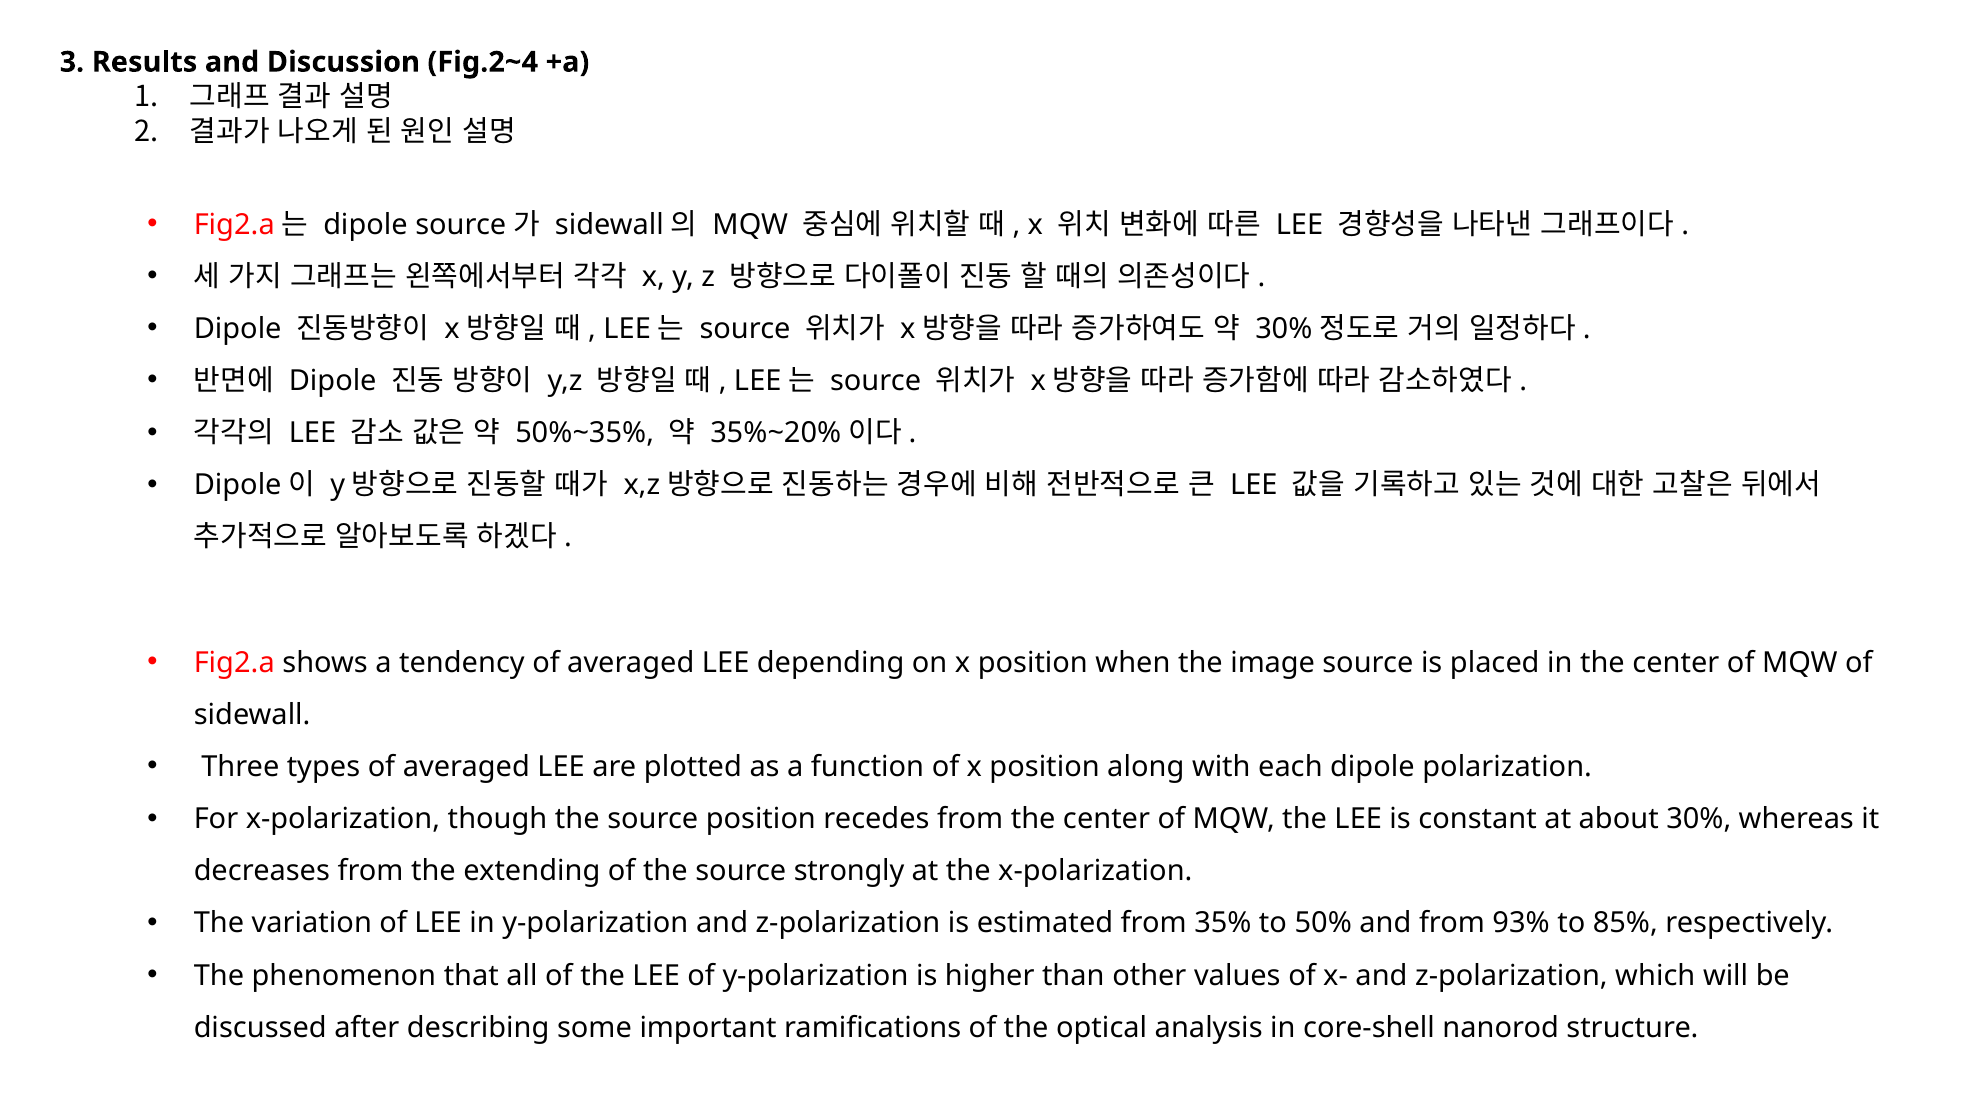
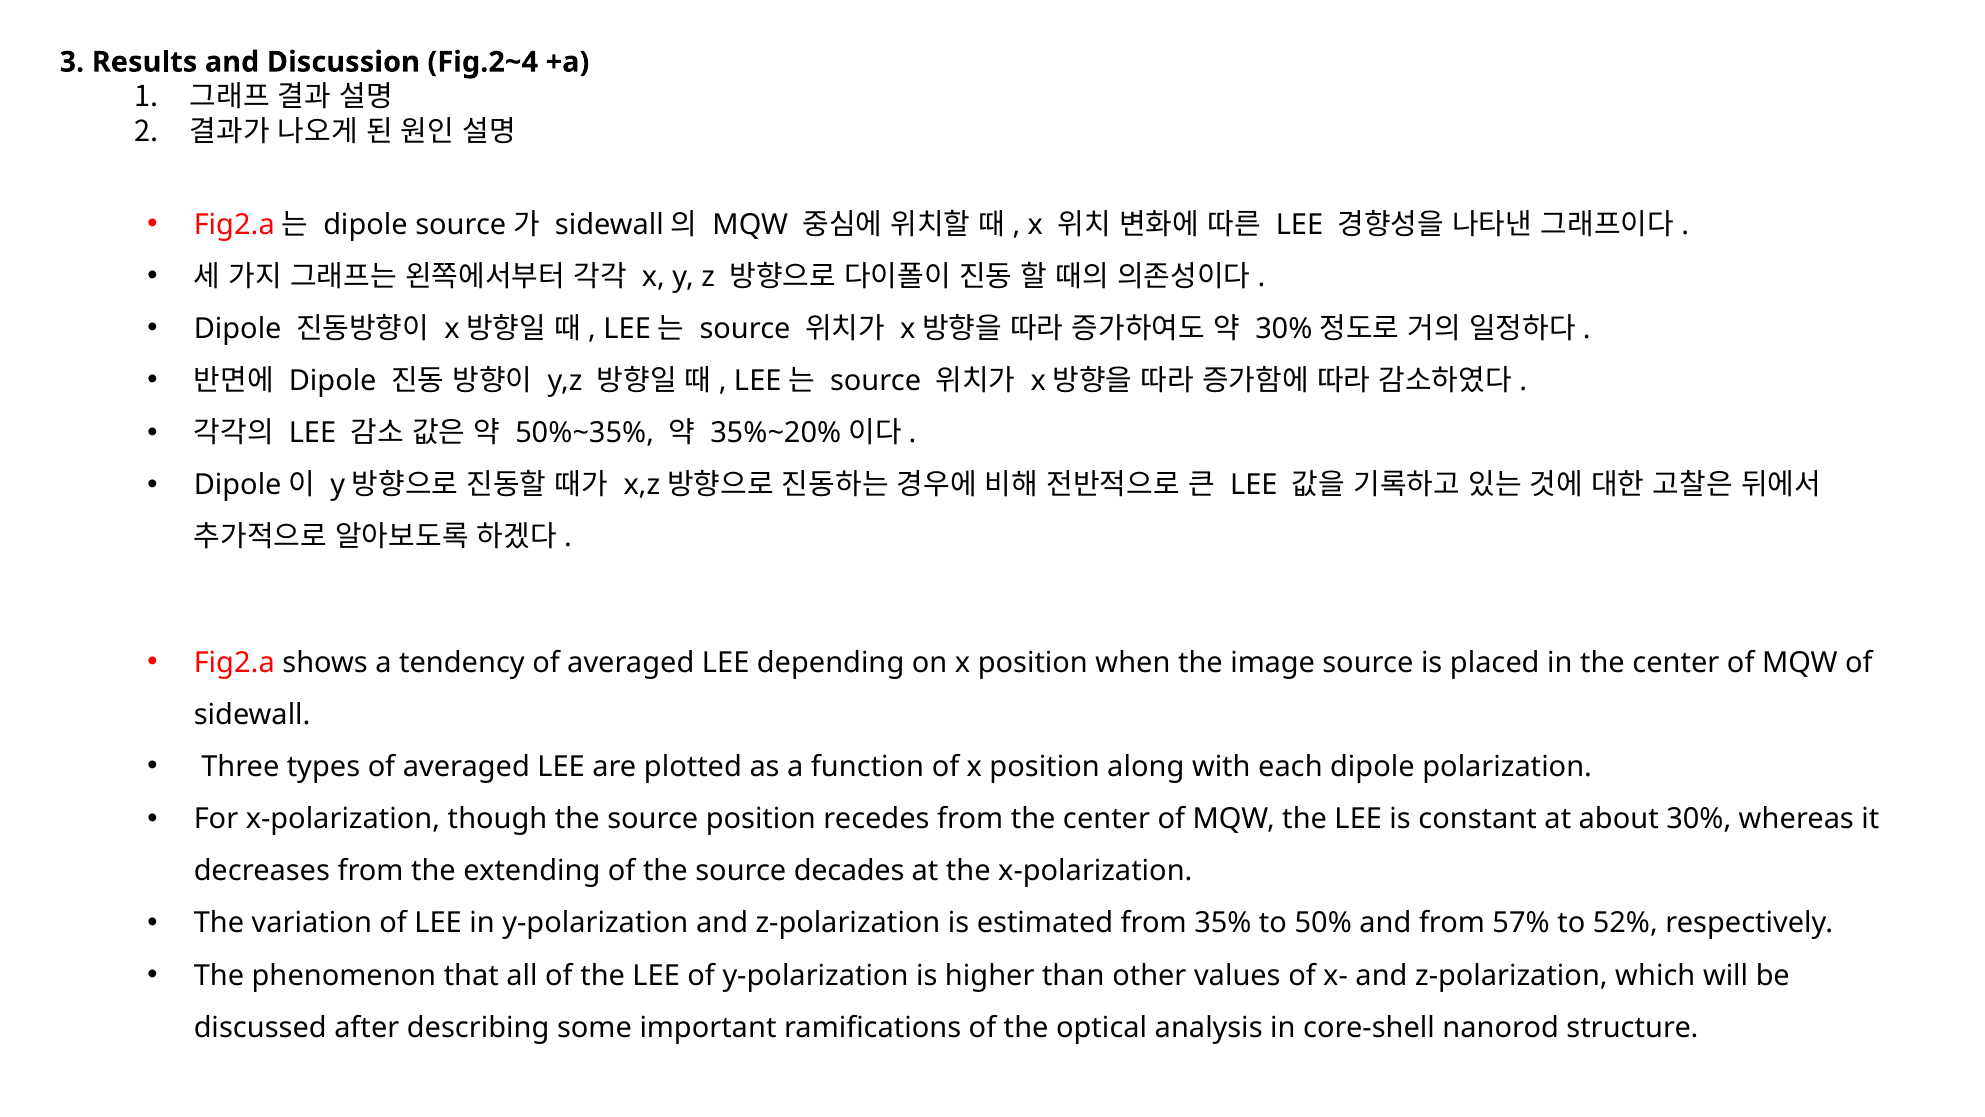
strongly: strongly -> decades (849, 871)
93%: 93% -> 57% (1521, 923)
85%: 85% -> 52% (1625, 923)
